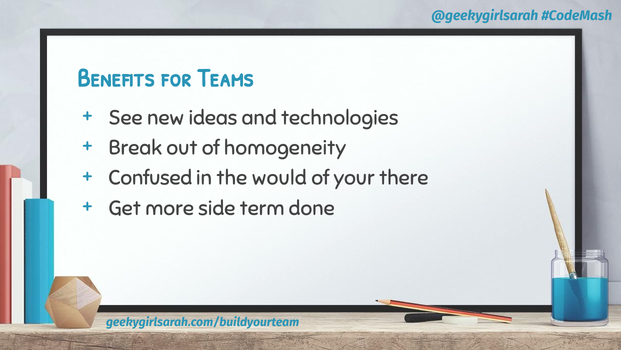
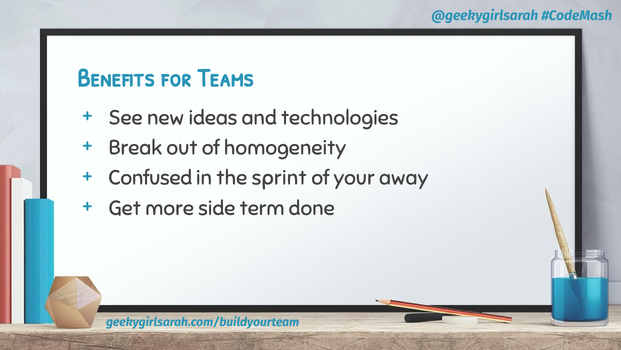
would: would -> sprint (279, 178)
there: there -> away (404, 178)
